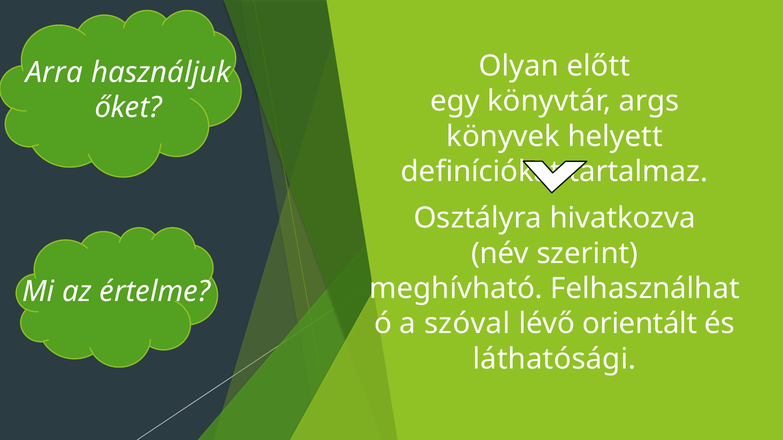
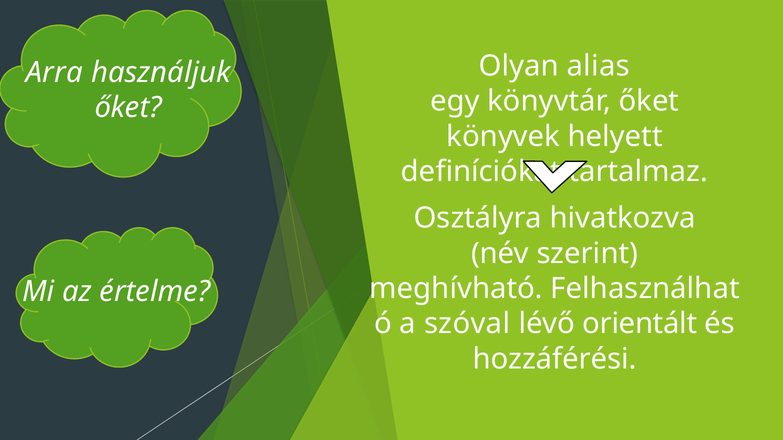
előtt: előtt -> alias (598, 66)
könyvtár args: args -> őket (649, 101)
láthatósági: láthatósági -> hozzáférési (555, 359)
